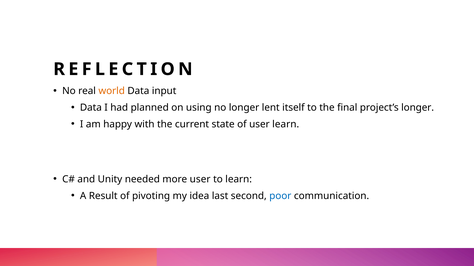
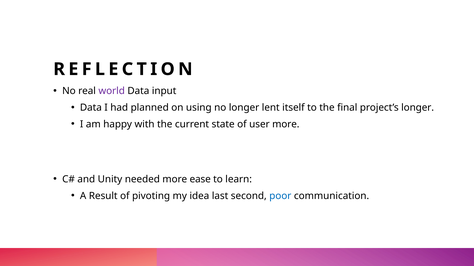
world colour: orange -> purple (112, 91)
user learn: learn -> more (286, 125)
more user: user -> ease (200, 180)
